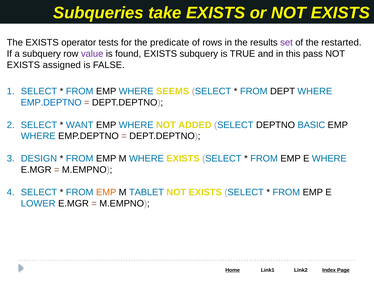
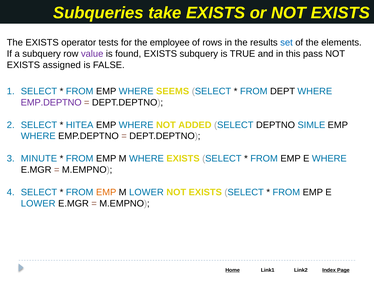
predicate: predicate -> employee (170, 42)
set colour: purple -> blue (287, 42)
restarted: restarted -> elements (341, 42)
EMP.DEPTNO colour: blue -> purple (51, 102)
WANT: WANT -> HITEA (80, 125)
BASIC: BASIC -> SIMLE (311, 125)
DESIGN: DESIGN -> MINUTE (39, 158)
M TABLET: TABLET -> LOWER (146, 192)
